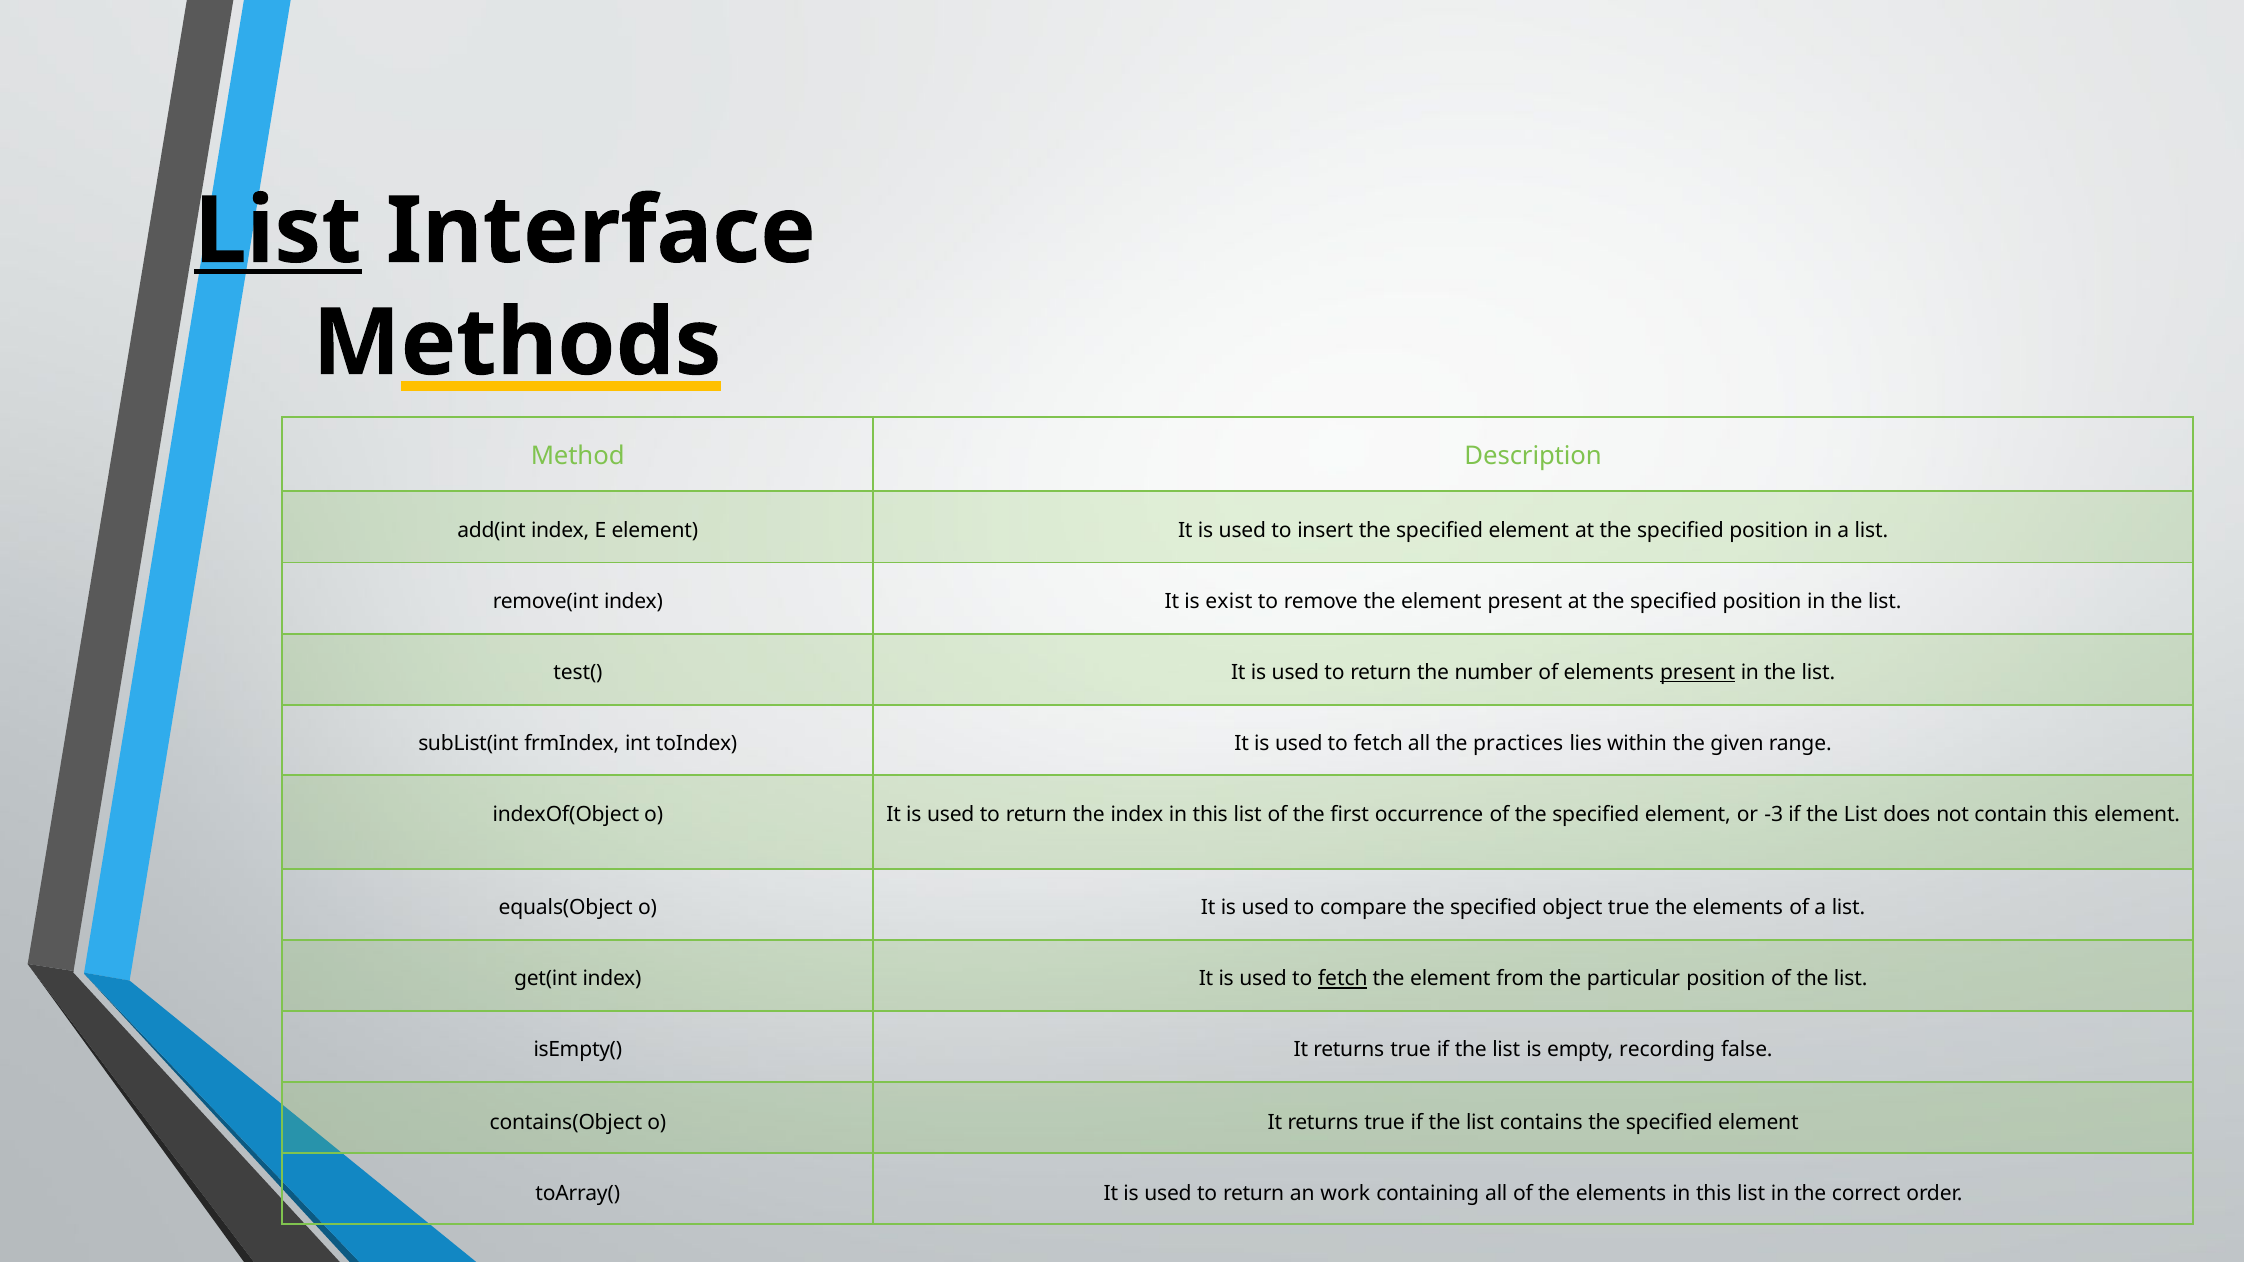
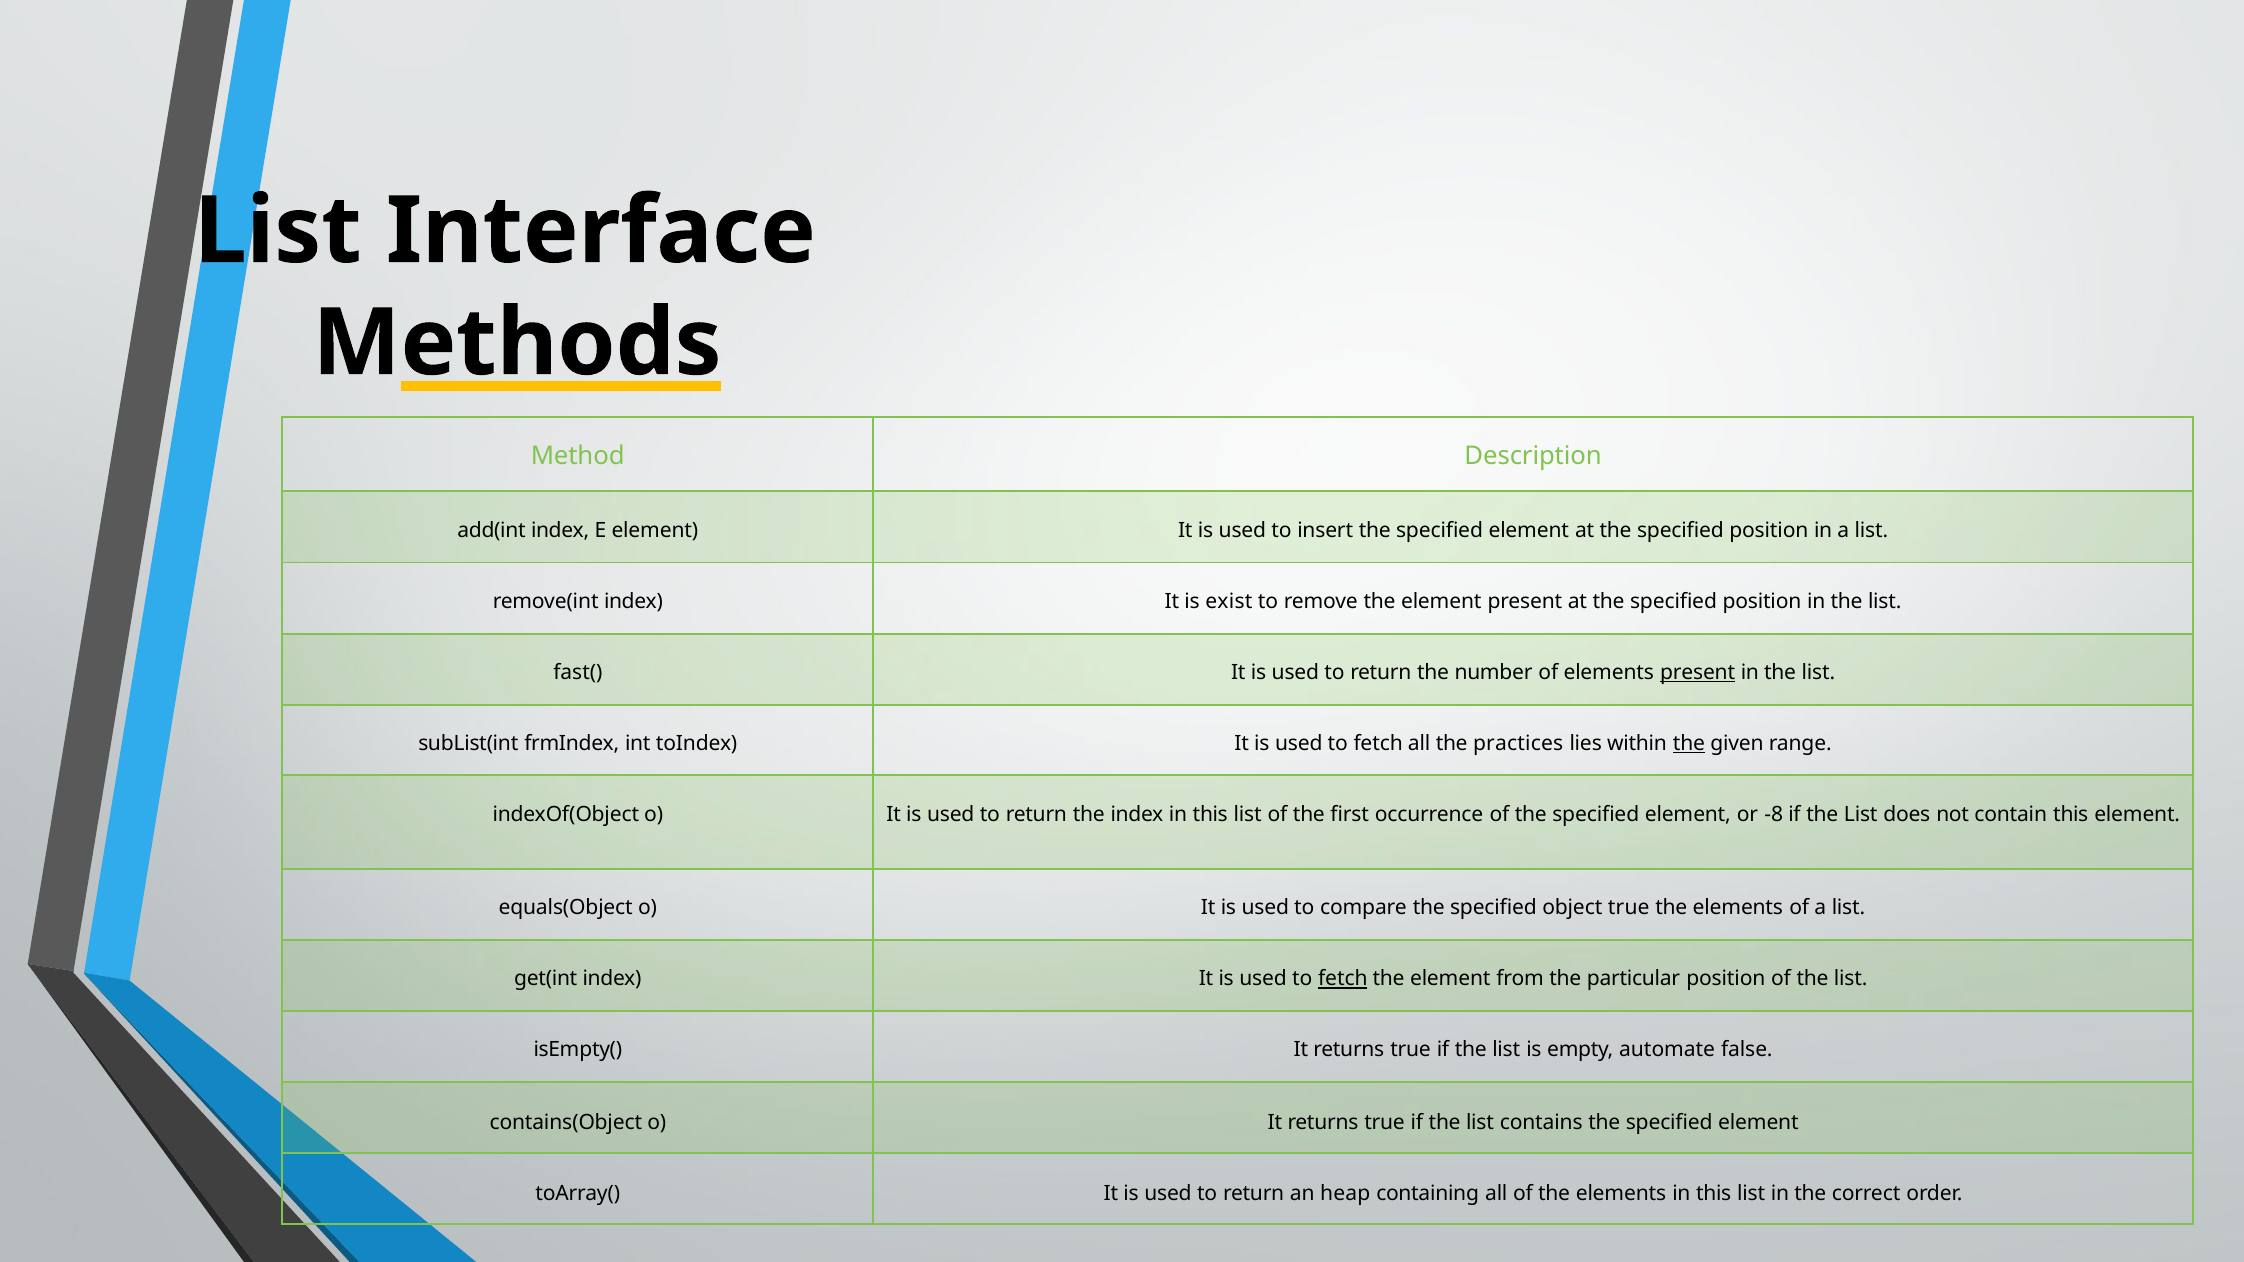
List underline: present -> none (278, 231)
test(: test( -> fast( (578, 673)
the underline: none -> present (1689, 744)
-3: -3 -> -8 (1774, 815)
recording: recording -> automate (1667, 1050)
work: work -> heap (1345, 1194)
